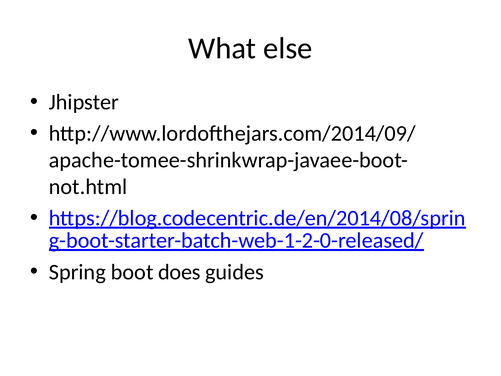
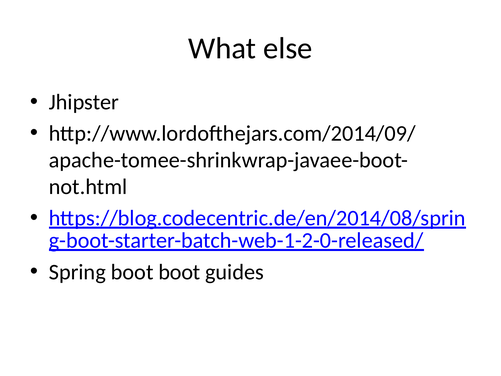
boot does: does -> boot (179, 272)
